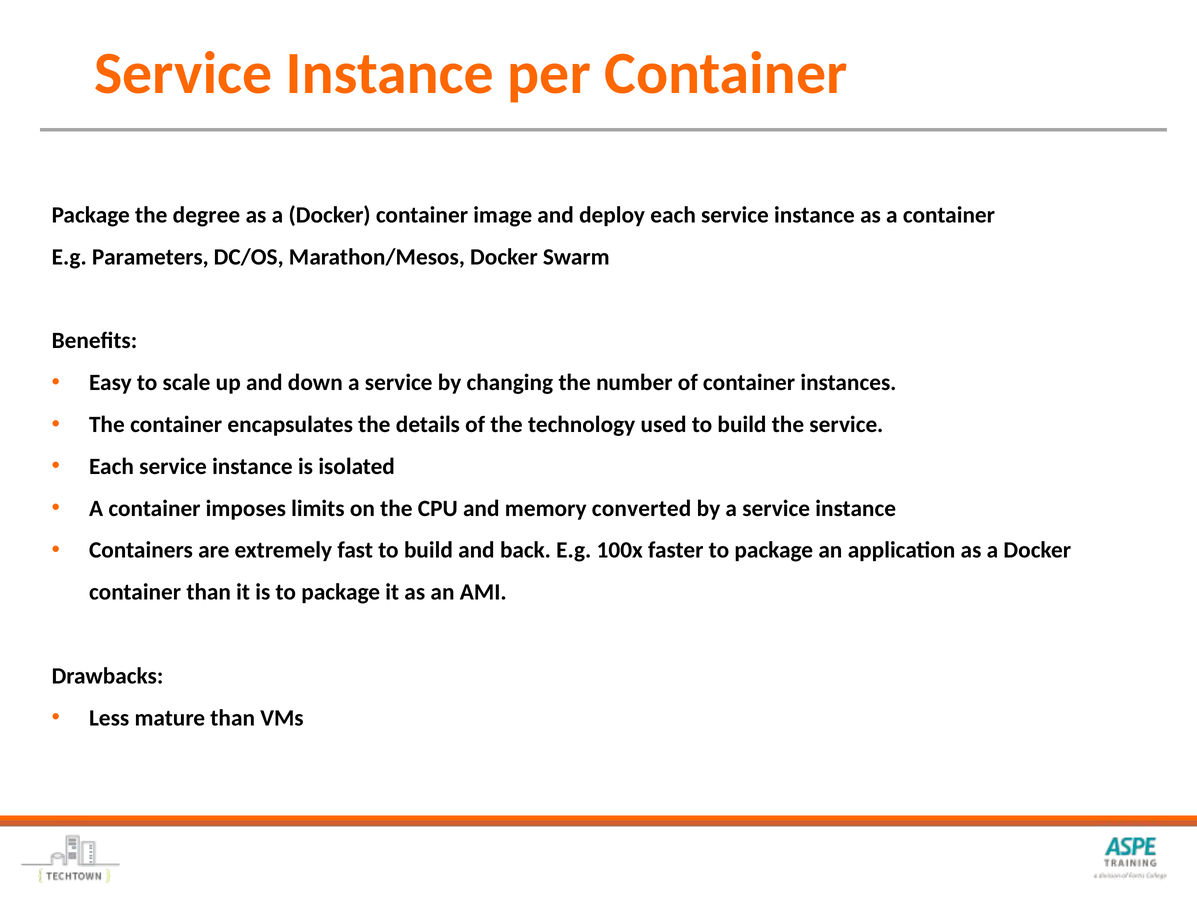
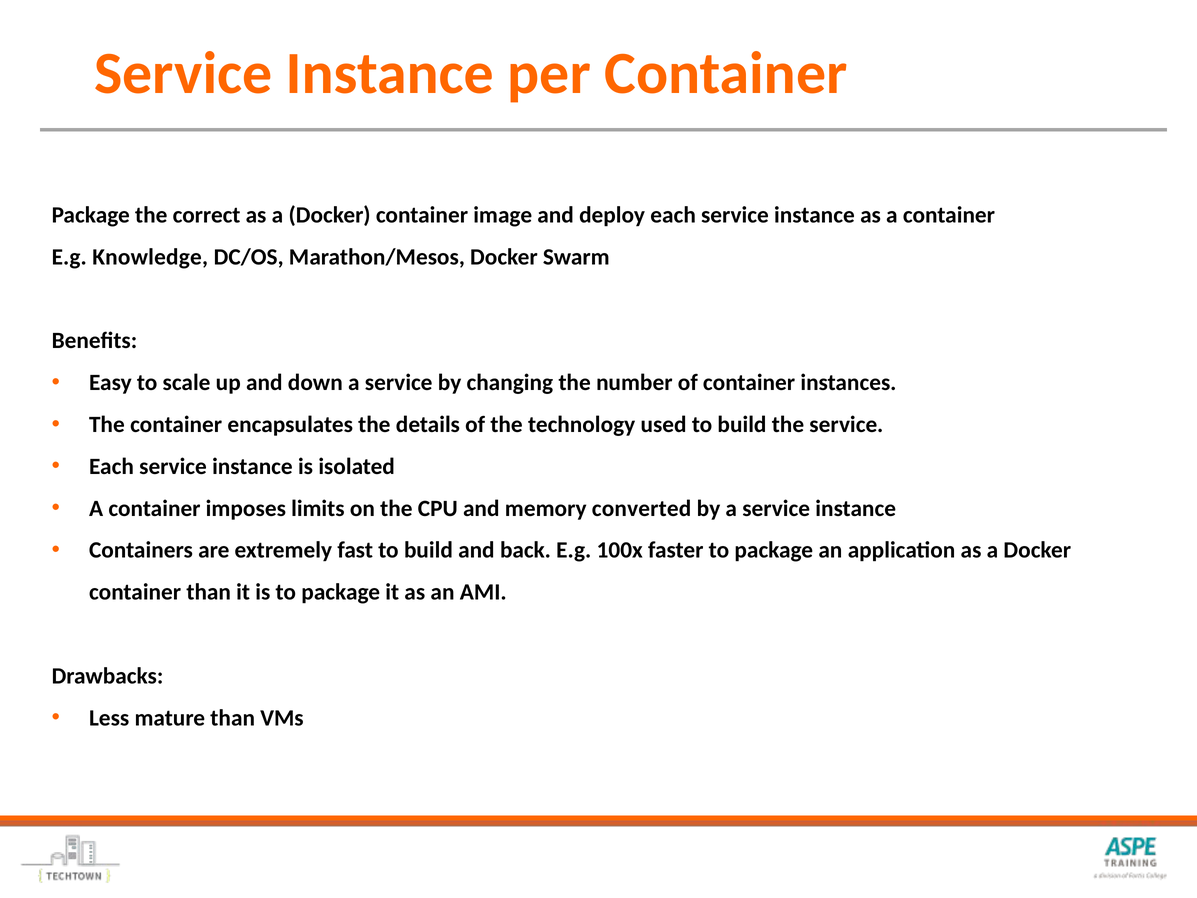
degree: degree -> correct (207, 215)
Parameters: Parameters -> Knowledge (150, 257)
